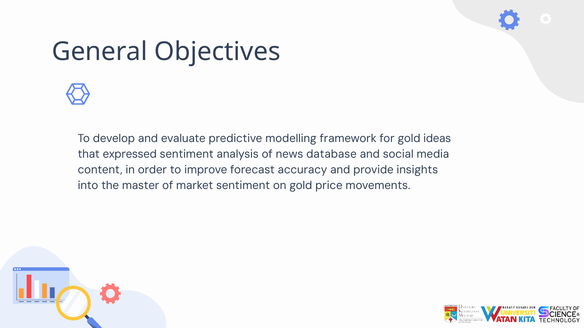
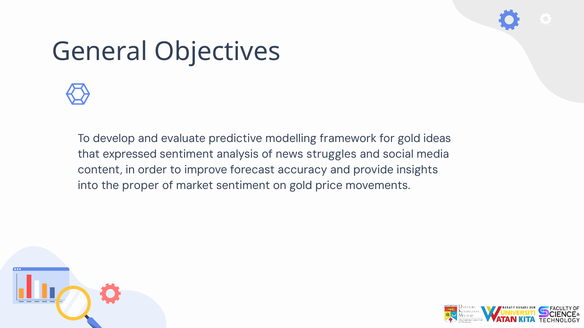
database: database -> struggles (332, 154)
master: master -> proper (141, 186)
